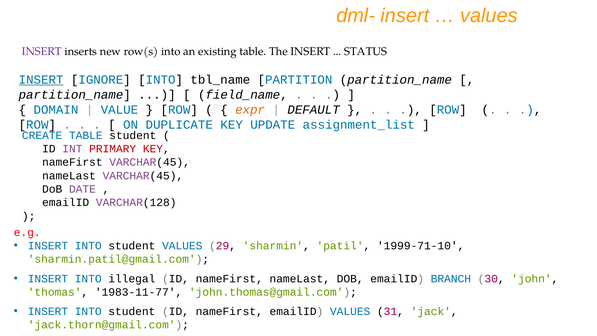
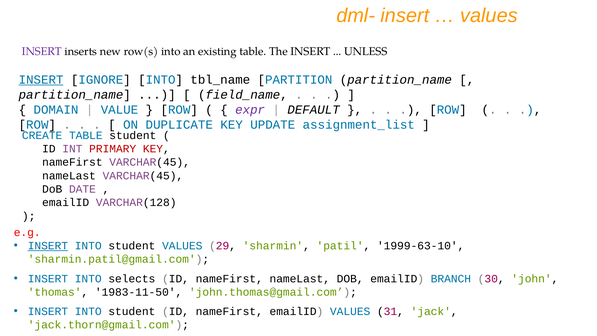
STATUS: STATUS -> UNLESS (366, 52)
expr colour: orange -> purple (250, 110)
INSERT underline: none -> present (48, 246)
1999-71-10: 1999-71-10 -> 1999-63-10 (421, 246)
illegal: illegal -> selects (132, 279)
1983-11-77: 1983-11-77 -> 1983-11-50 (139, 292)
